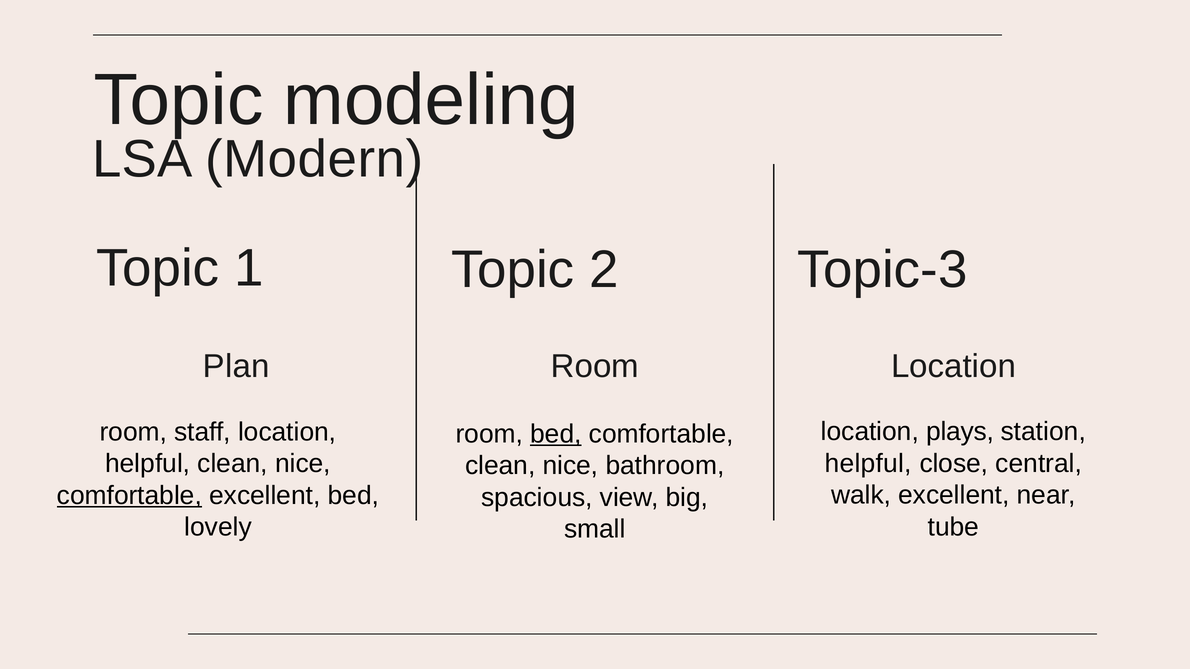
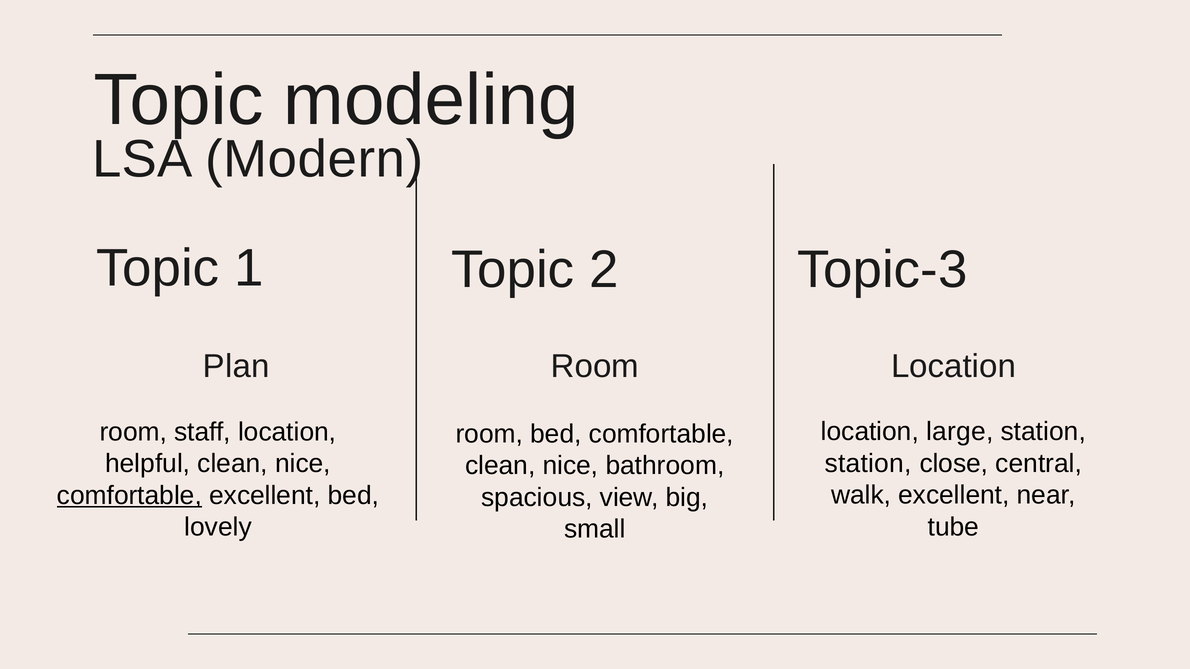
plays: plays -> large (960, 432)
bed underline: present -> none (556, 434)
helpful: helpful -> station (868, 464)
